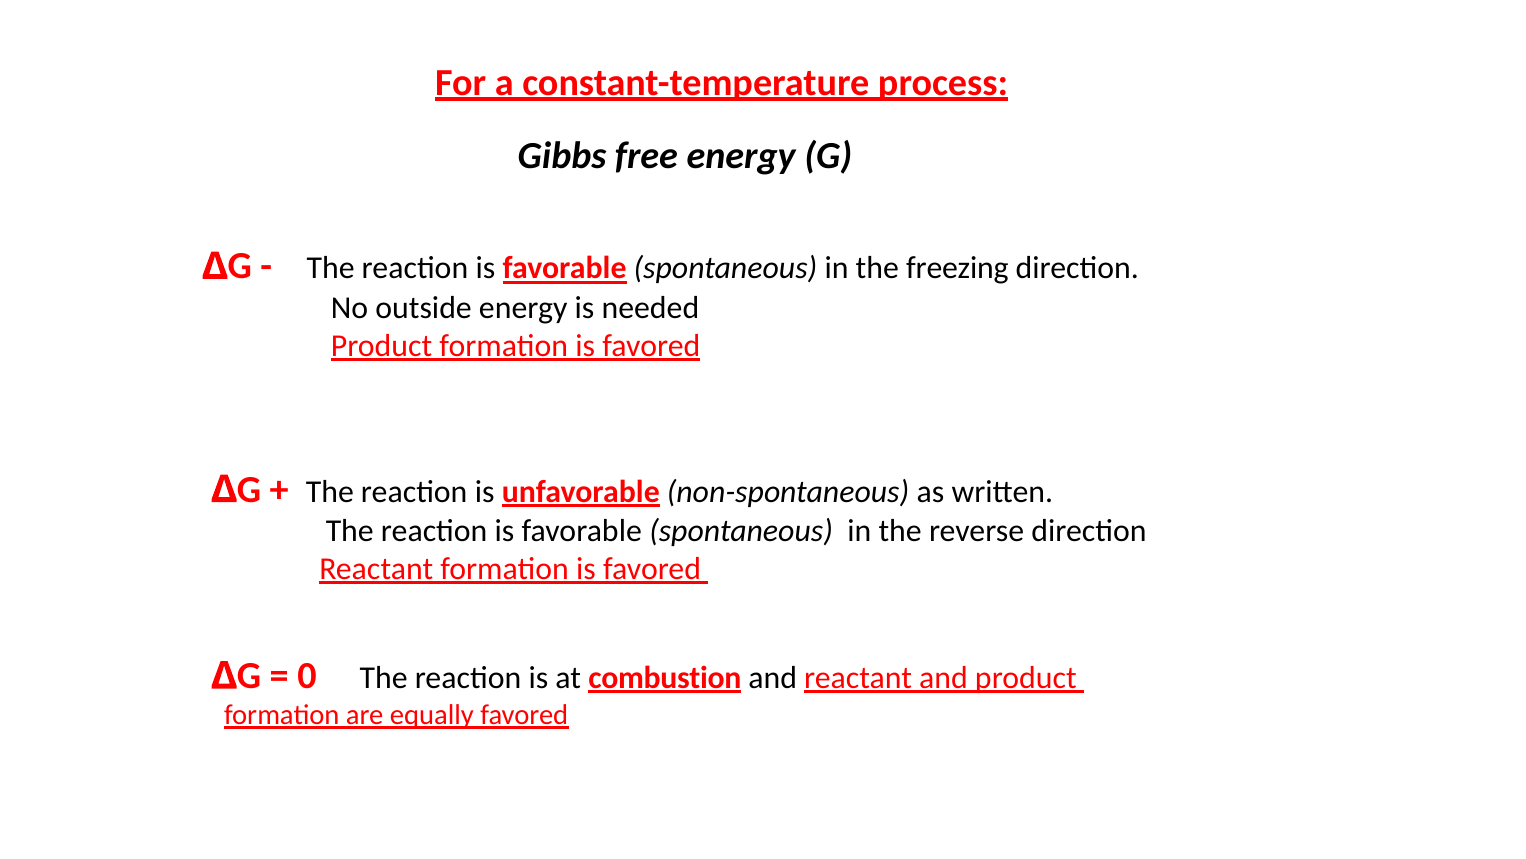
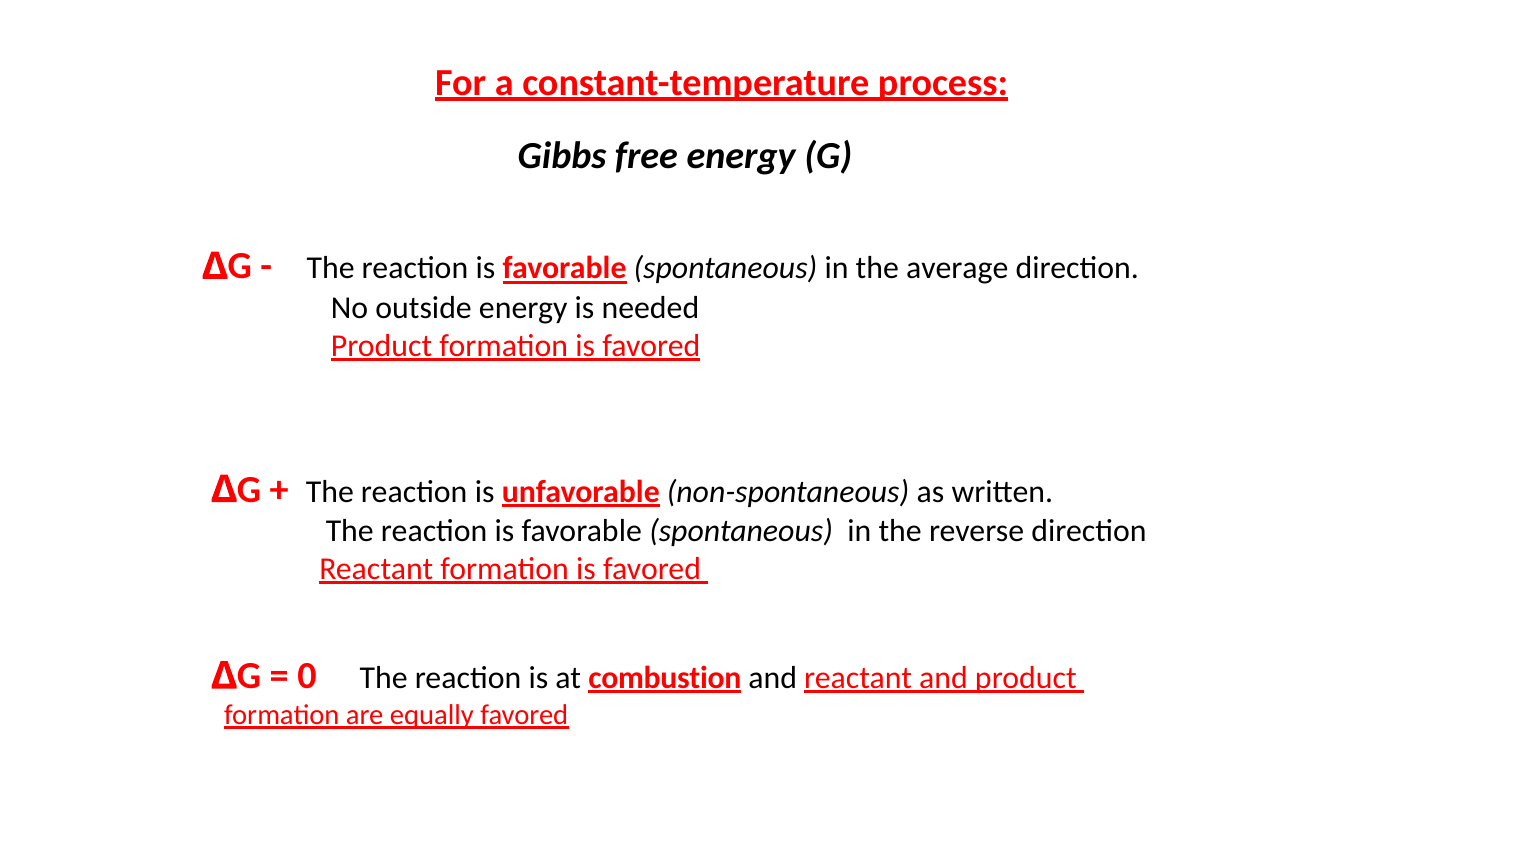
freezing: freezing -> average (957, 268)
